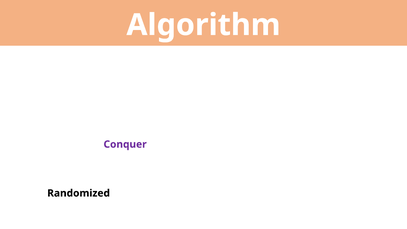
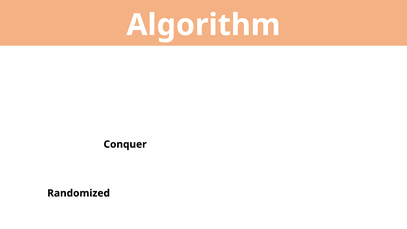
Conquer colour: purple -> black (125, 144)
